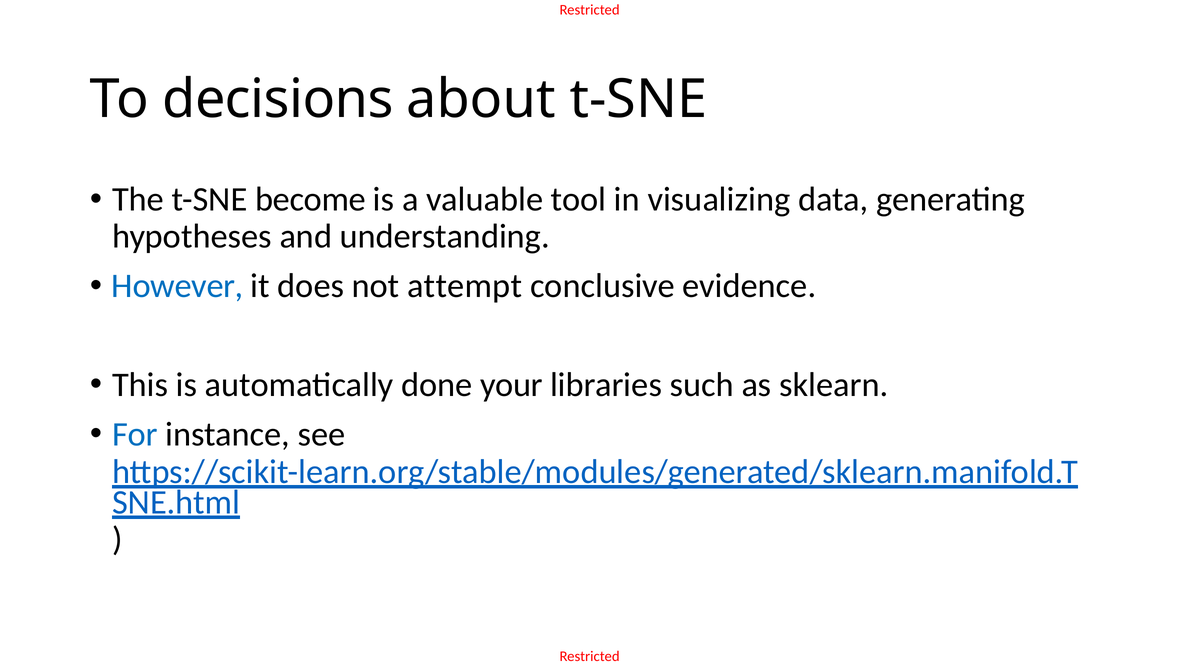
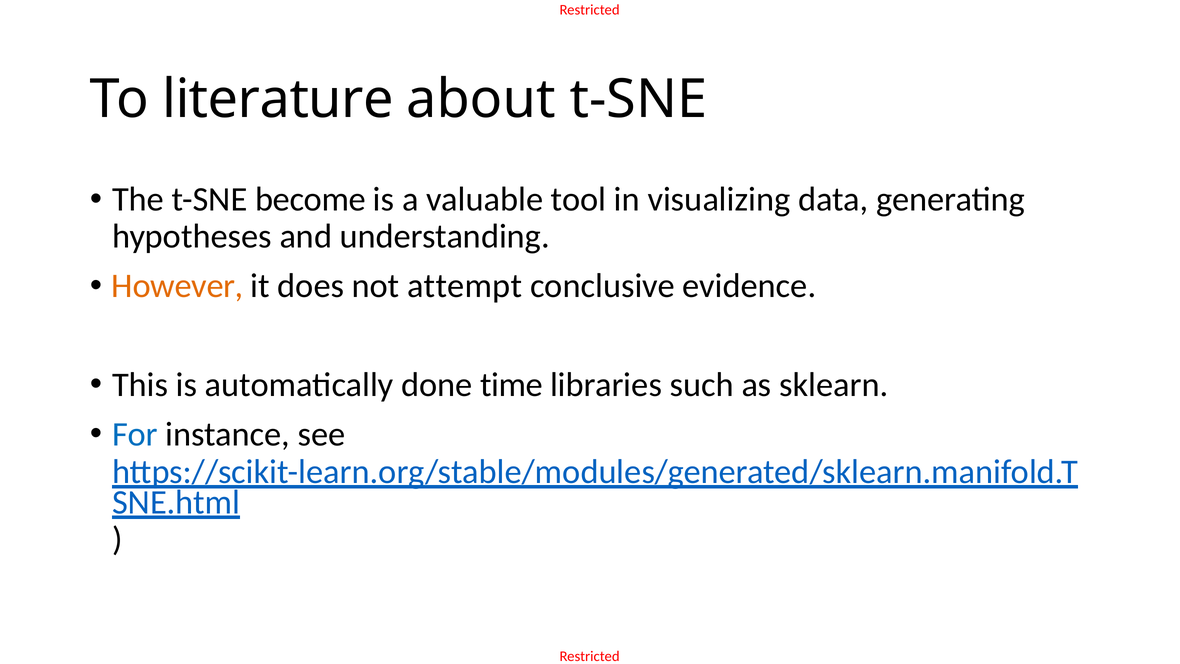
decisions: decisions -> literature (278, 99)
However colour: blue -> orange (177, 286)
your: your -> time (512, 385)
